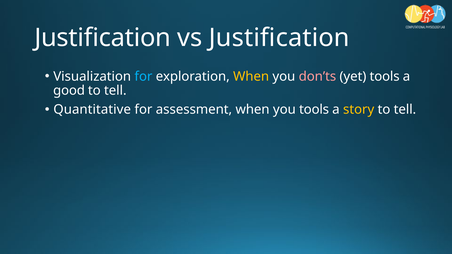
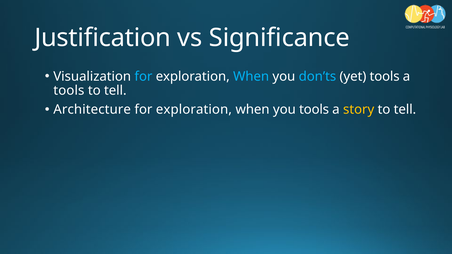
vs Justification: Justification -> Significance (279, 38)
When colour: yellow -> light blue (251, 76)
don’ts colour: pink -> light blue (317, 76)
good: good -> tools (69, 91)
Quantitative: Quantitative -> Architecture (92, 110)
assessment: assessment -> exploration (194, 110)
